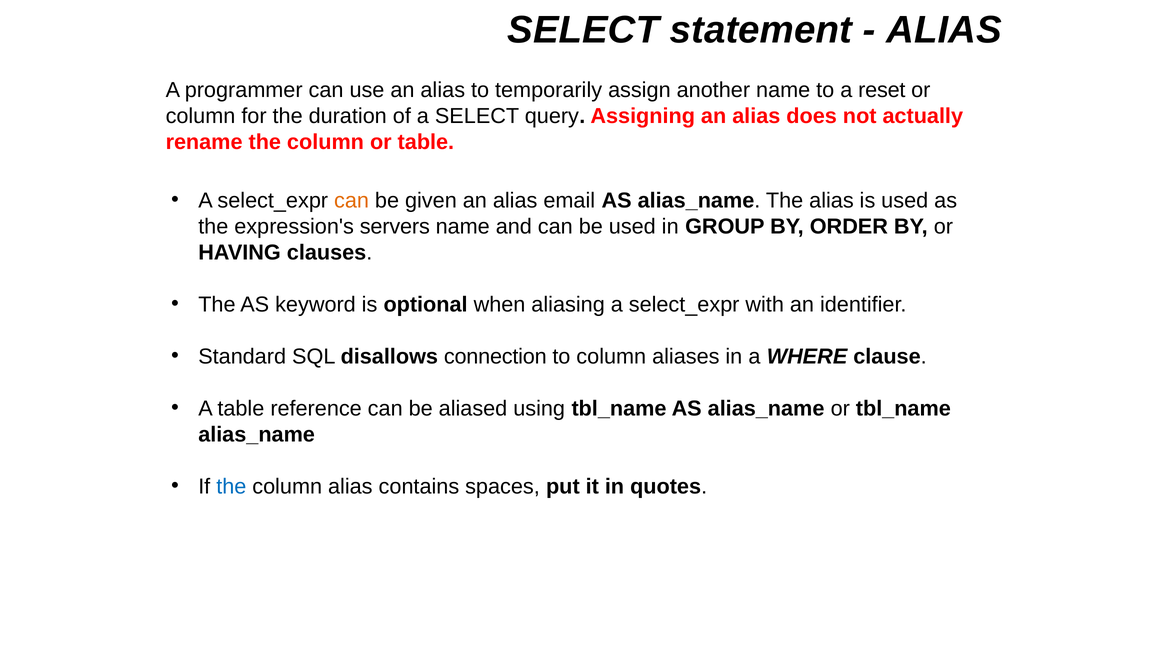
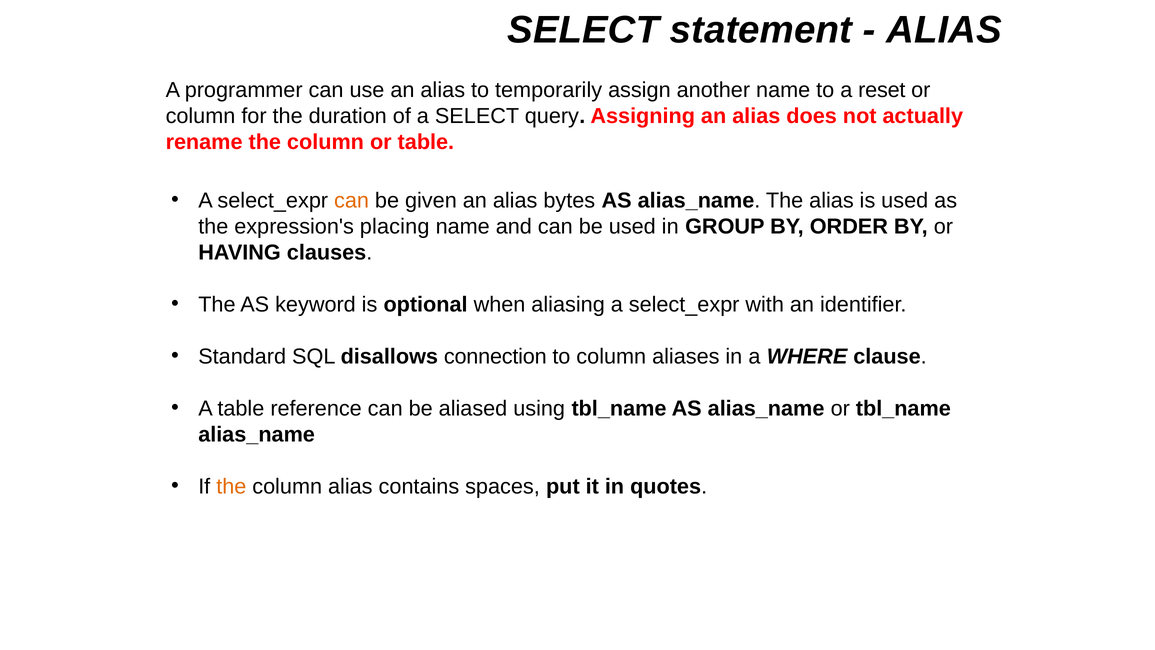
email: email -> bytes (569, 200)
servers: servers -> placing (395, 226)
the colour: blue -> orange (231, 486)
